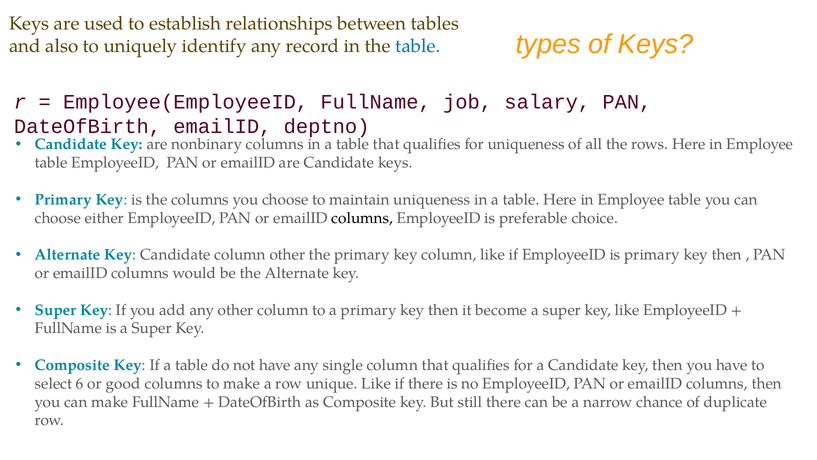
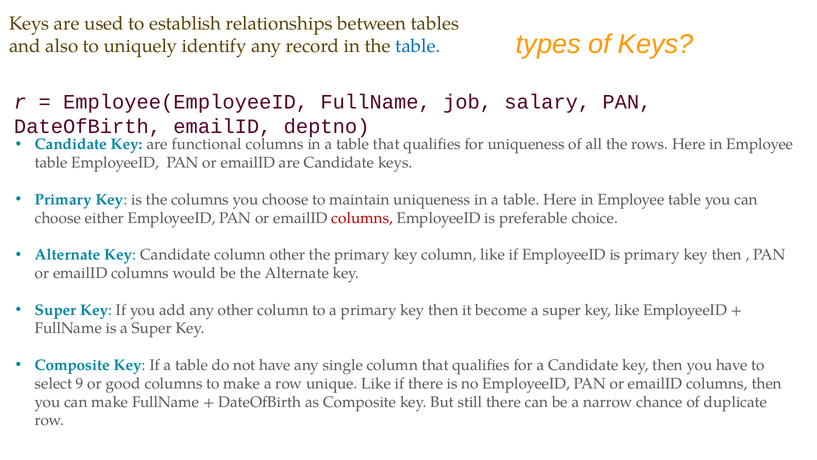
nonbinary: nonbinary -> functional (207, 144)
columns colour: black -> red (362, 218)
6: 6 -> 9 (80, 383)
